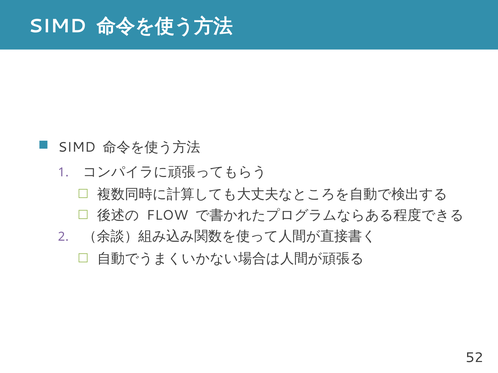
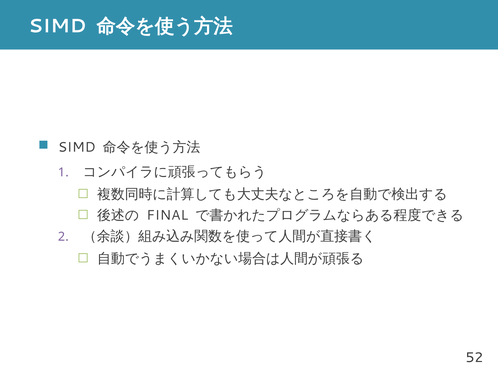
FLOW: FLOW -> FINAL (167, 215)
